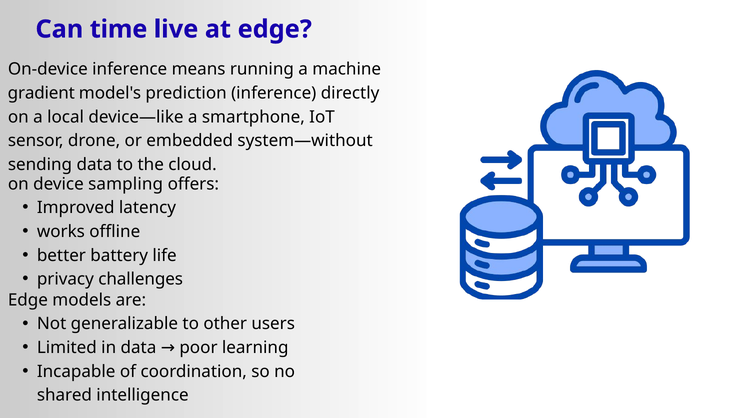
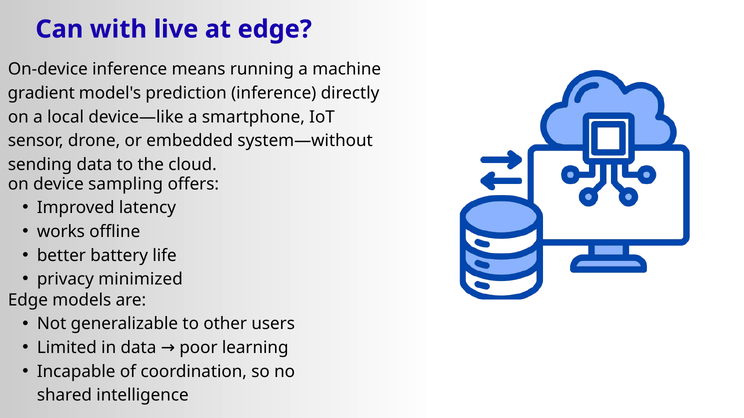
time: time -> with (118, 29)
challenges: challenges -> minimized (141, 280)
